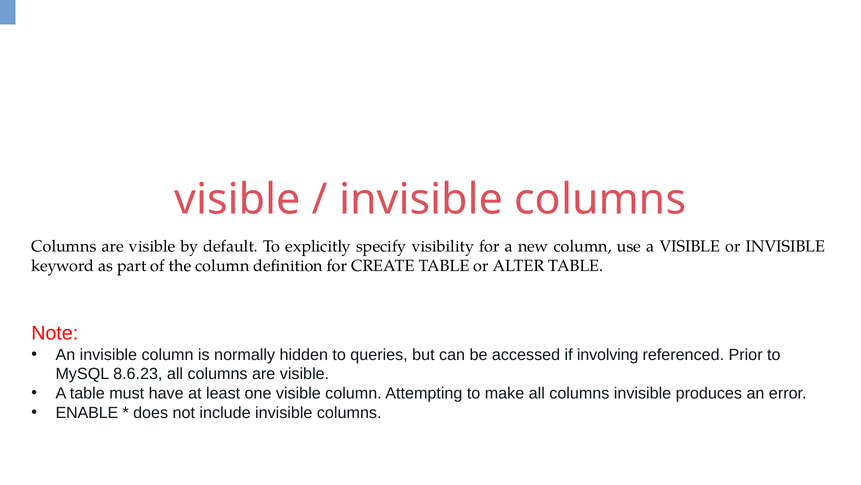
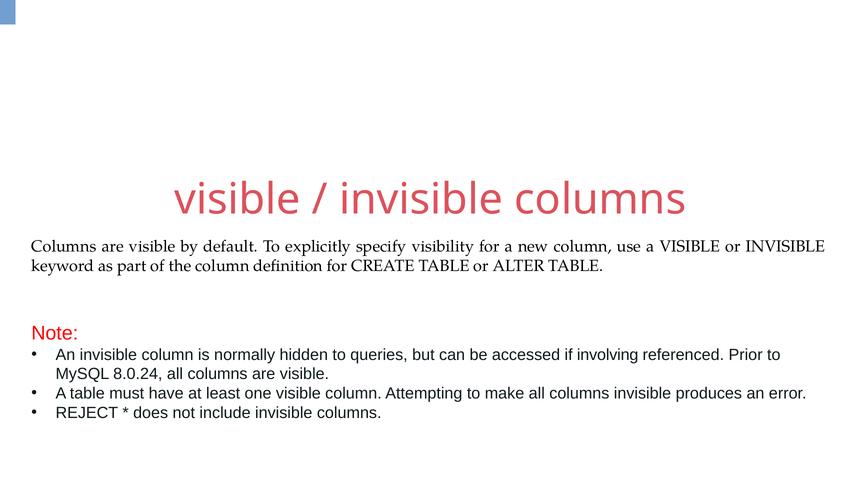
8.6.23: 8.6.23 -> 8.0.24 (138, 374)
ENABLE: ENABLE -> REJECT (87, 412)
